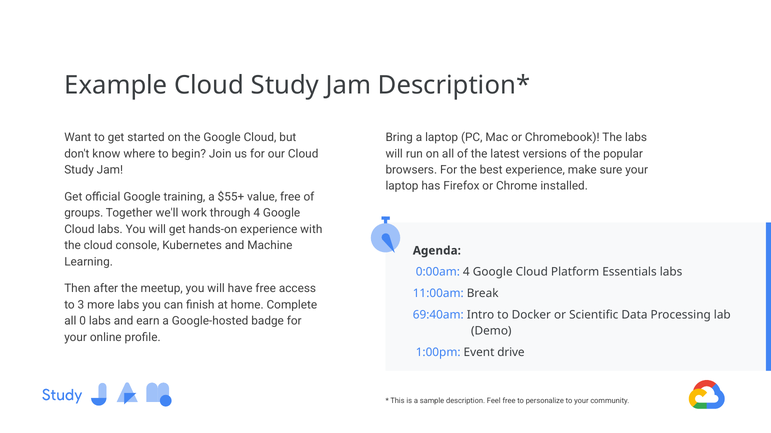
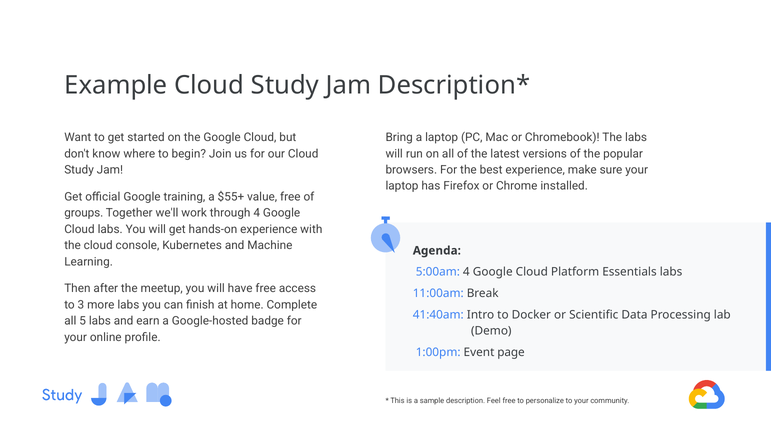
0:00am: 0:00am -> 5:00am (438, 272)
69:40am: 69:40am -> 41:40am (438, 315)
0: 0 -> 5 (83, 321)
drive: drive -> page (511, 353)
